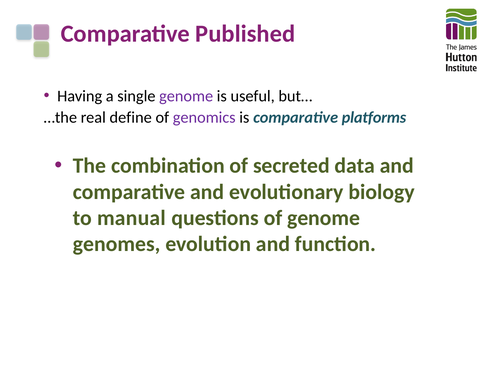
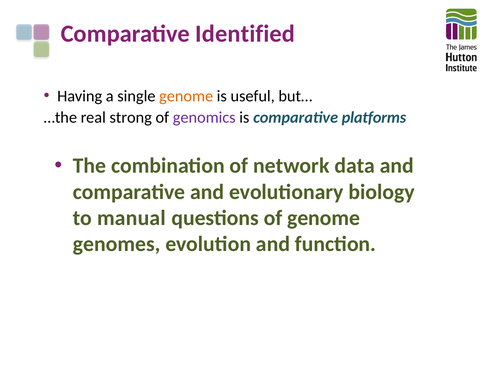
Published: Published -> Identified (245, 34)
genome colour: purple -> orange (186, 96)
define: define -> strong (131, 118)
secreted: secreted -> network (291, 166)
